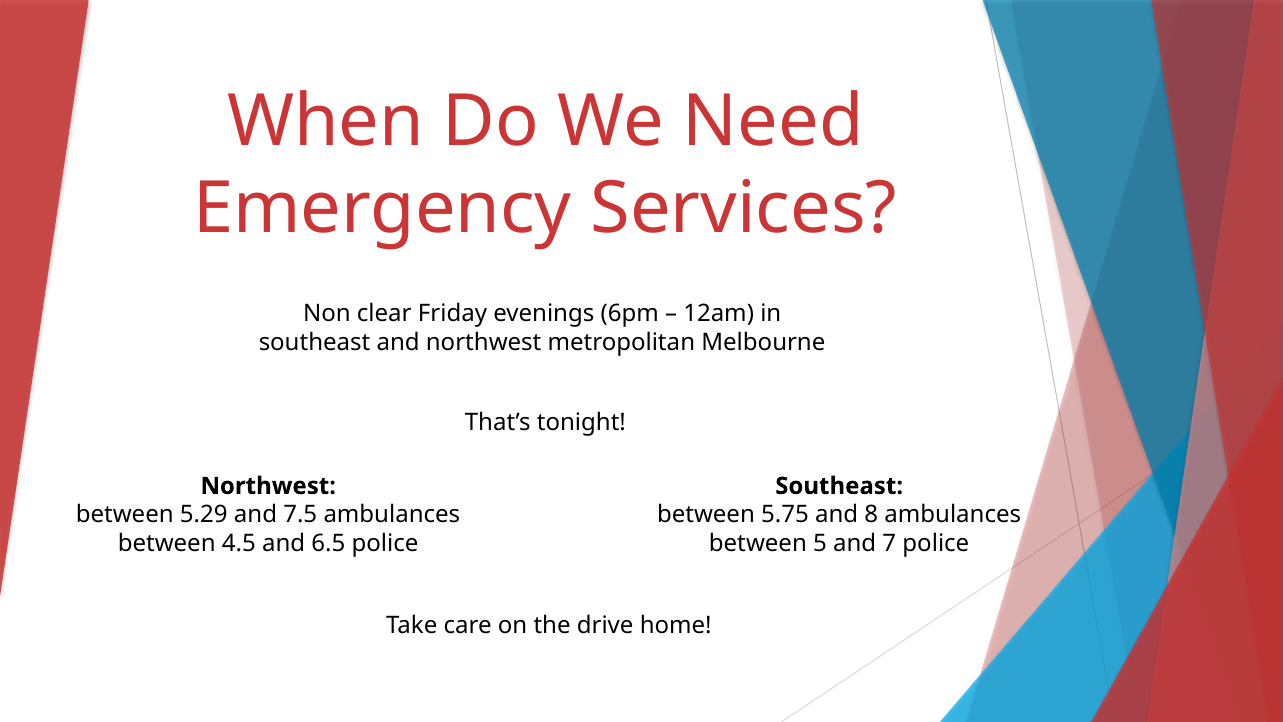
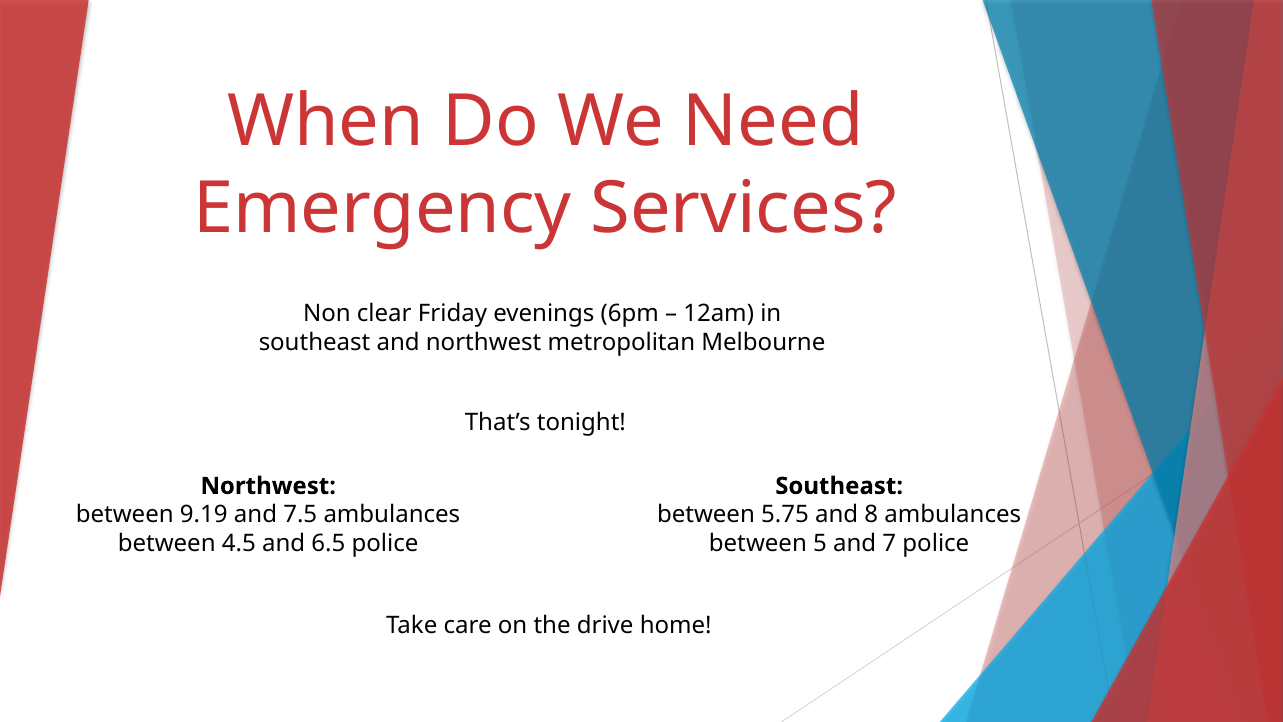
5.29: 5.29 -> 9.19 (204, 515)
